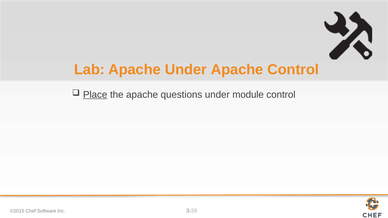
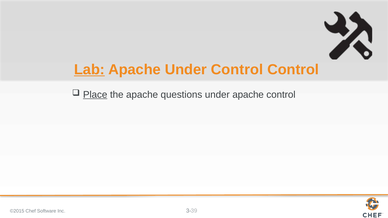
Lab underline: none -> present (89, 70)
Under Apache: Apache -> Control (237, 70)
under module: module -> apache (248, 95)
